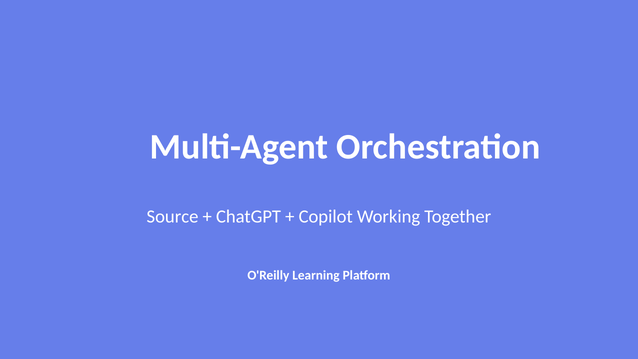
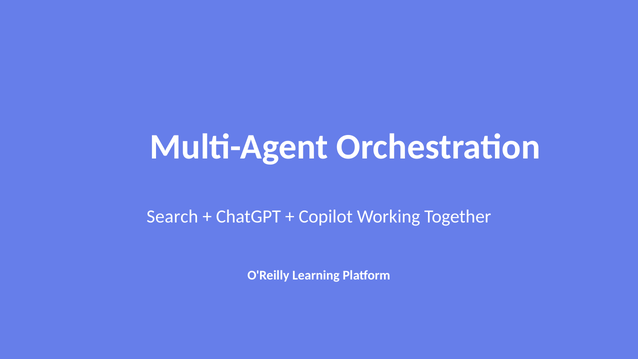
Source: Source -> Search (172, 217)
